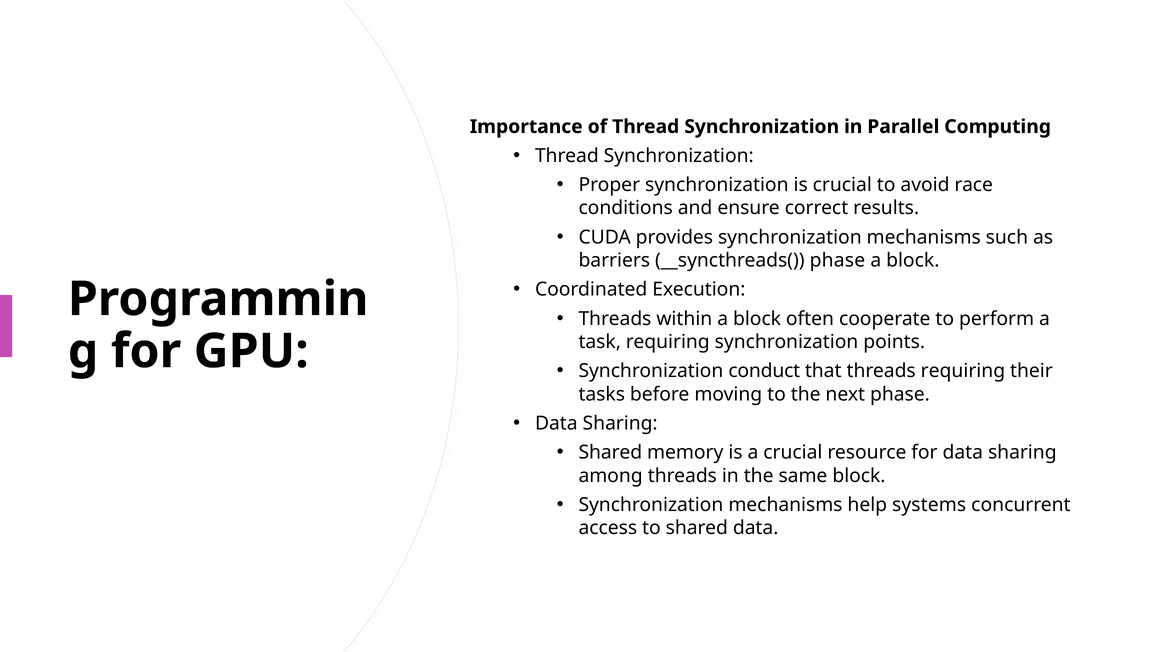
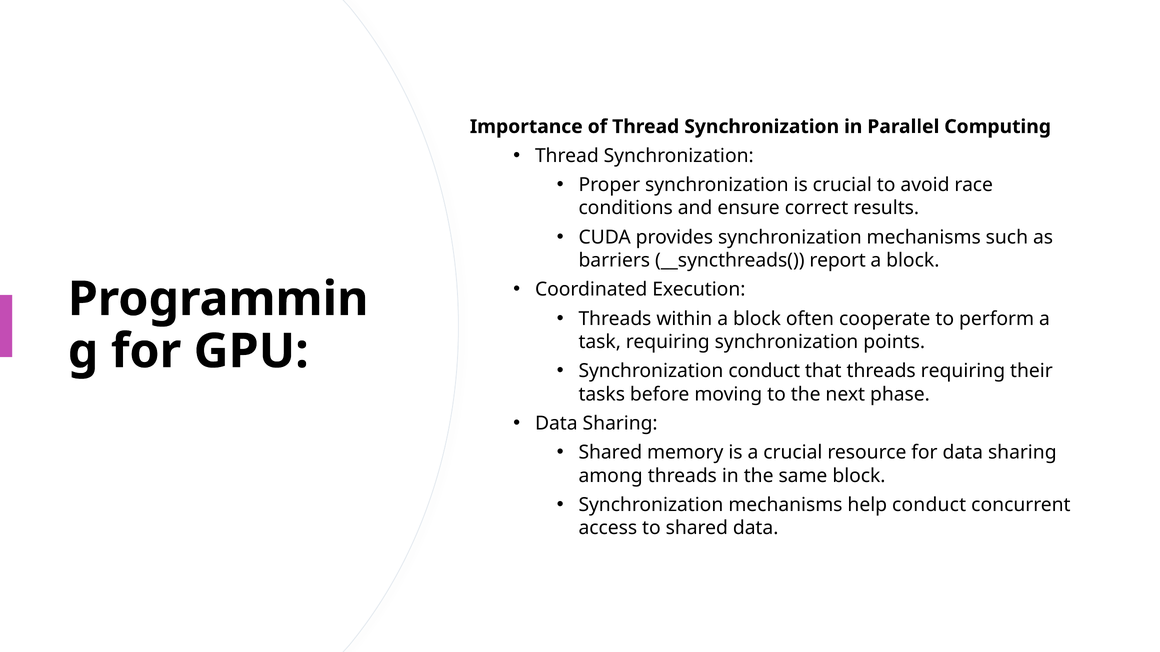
__syncthreads( phase: phase -> report (838, 261)
help systems: systems -> conduct (929, 505)
